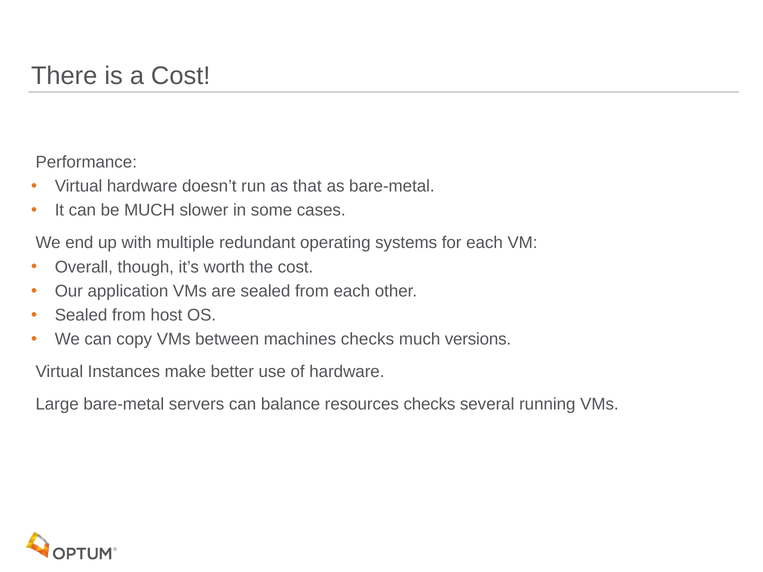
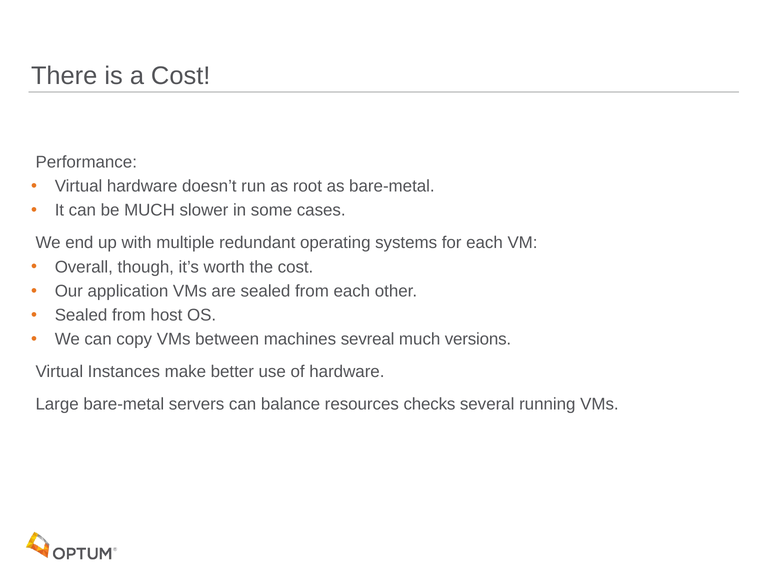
that: that -> root (307, 186)
machines checks: checks -> sevreal (368, 339)
